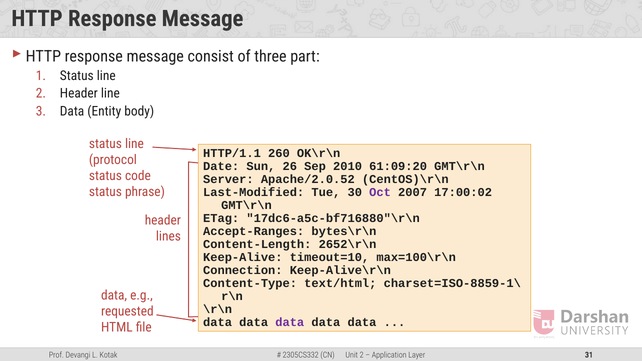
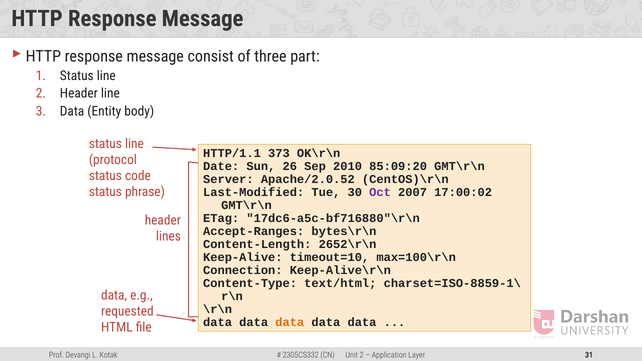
260: 260 -> 373 (279, 153)
61:09:20: 61:09:20 -> 85:09:20 (398, 166)
data colour: purple -> orange (290, 322)
